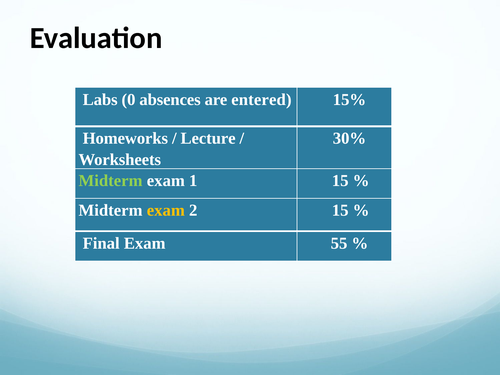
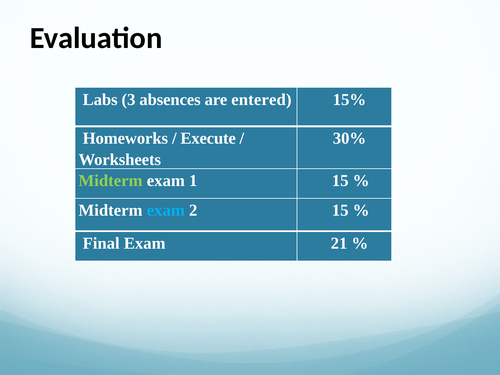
0: 0 -> 3 (128, 100)
Lecture: Lecture -> Execute (208, 138)
exam colour: yellow -> light blue (166, 210)
55: 55 -> 21 (339, 243)
